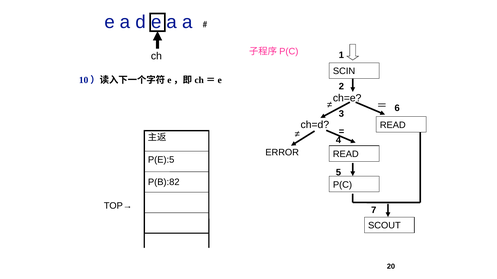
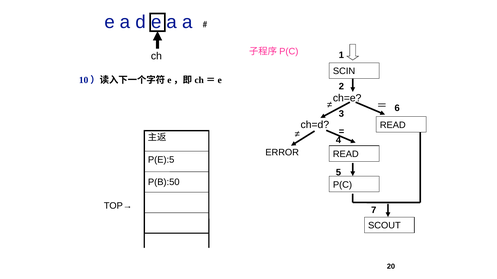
P(B):82: P(B):82 -> P(B):50 (164, 182)
